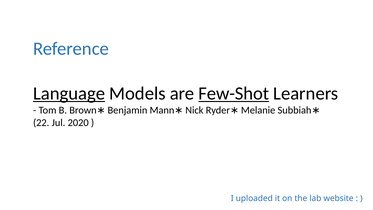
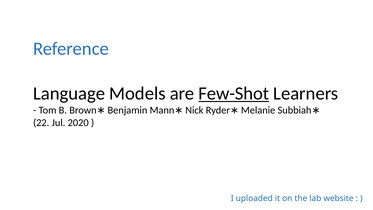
Language underline: present -> none (69, 93)
